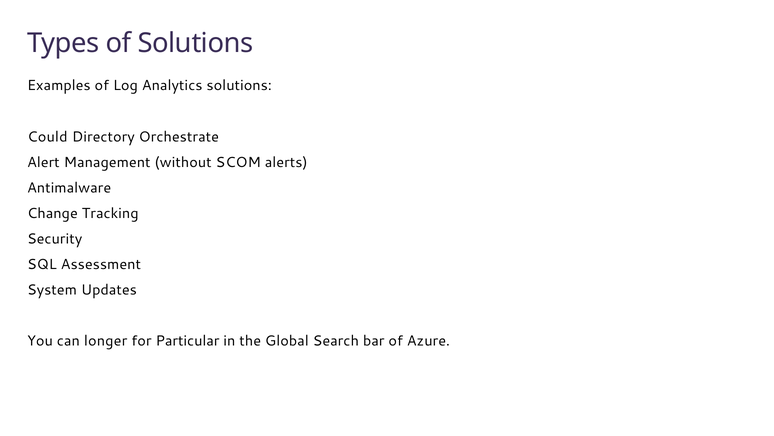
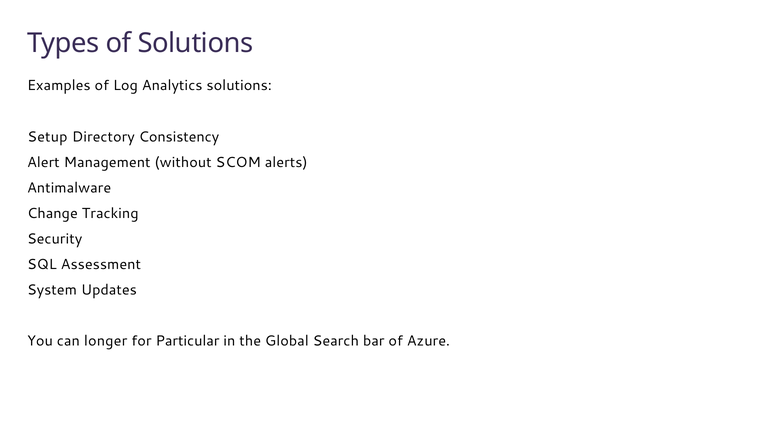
Could: Could -> Setup (47, 137)
Orchestrate: Orchestrate -> Consistency (179, 137)
